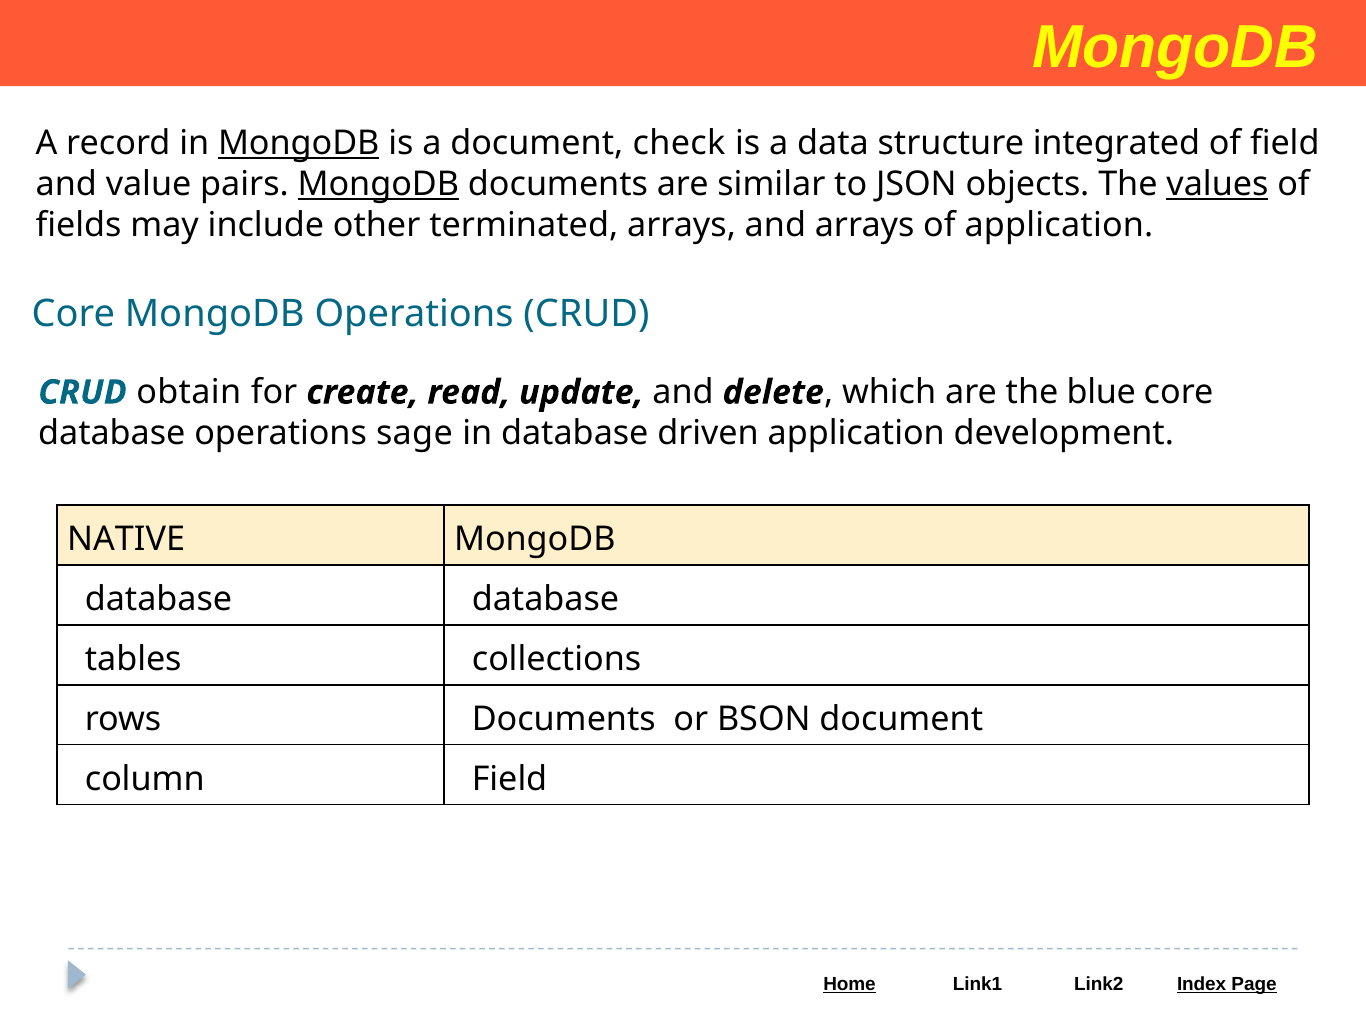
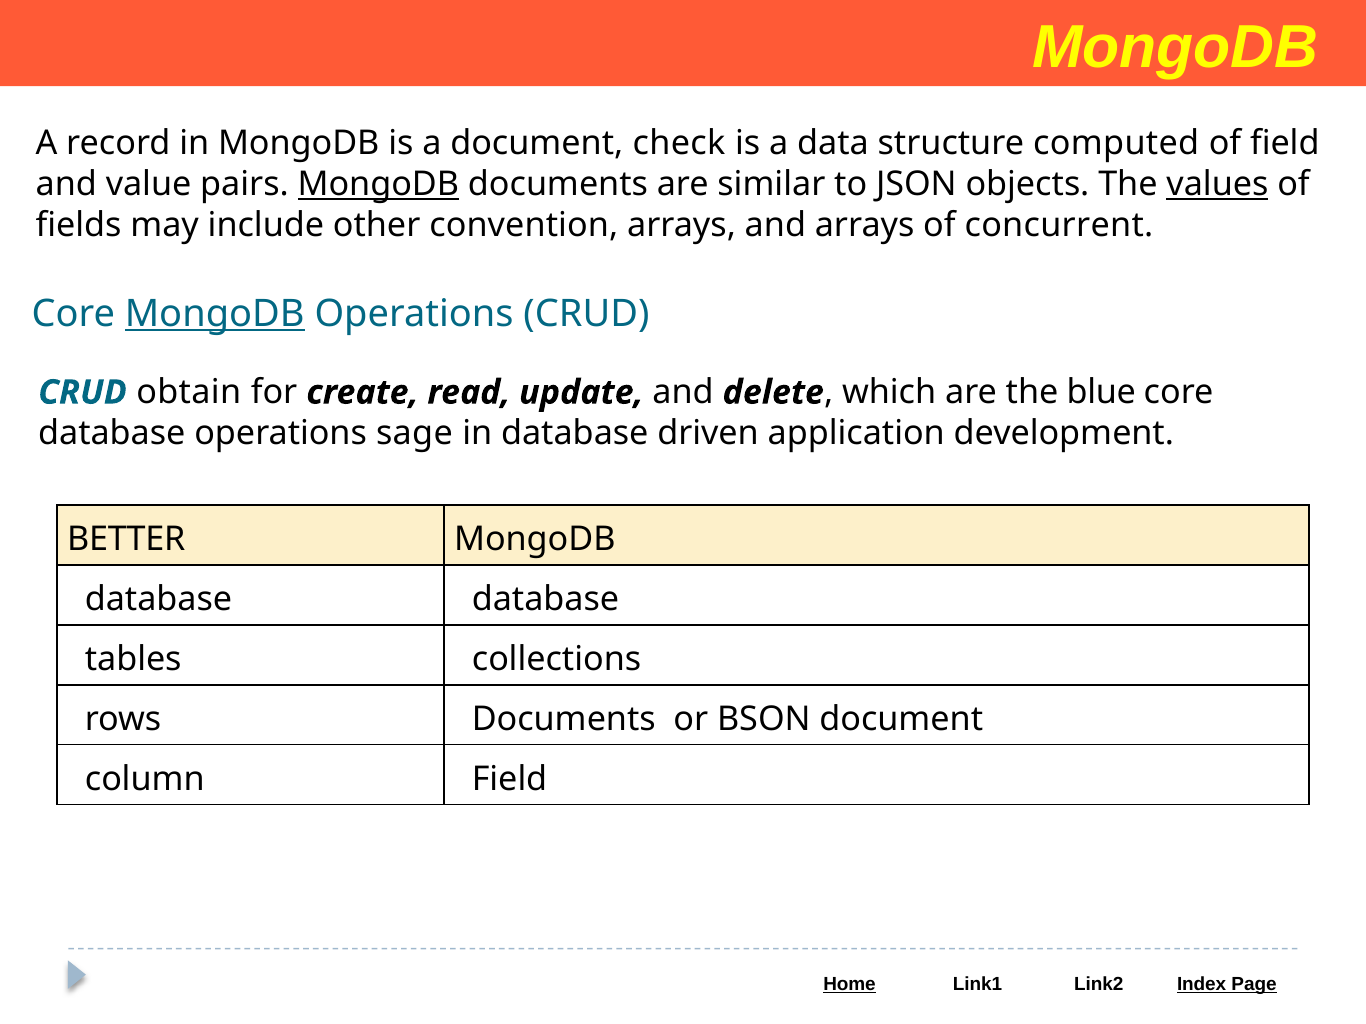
MongoDB underline: present -> none (299, 143)
integrated: integrated -> computed (1116, 143)
terminated: terminated -> convention (524, 225)
of application: application -> concurrent (1059, 225)
MongoDB underline: none -> present (215, 314)
NATIVE: NATIVE -> BETTER (126, 540)
